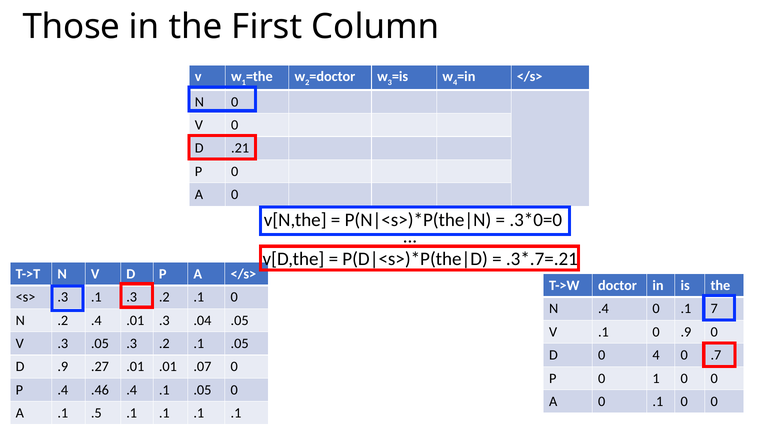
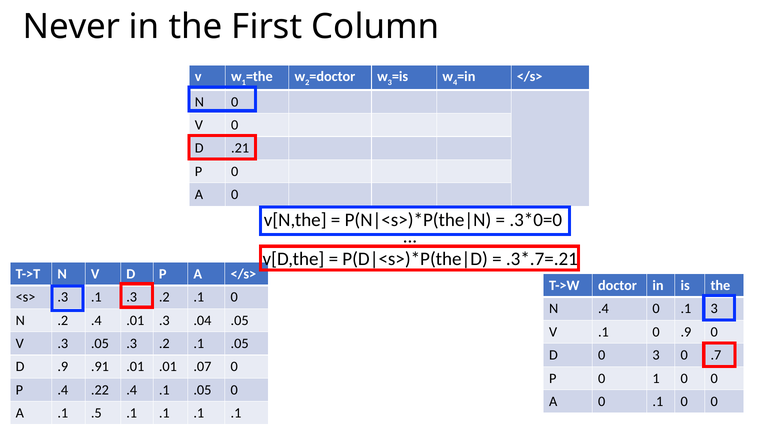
Those: Those -> Never (71, 27)
.1 7: 7 -> 3 (714, 309)
0 4: 4 -> 3 (656, 355)
.27: .27 -> .91 (100, 366)
.46: .46 -> .22 (100, 390)
